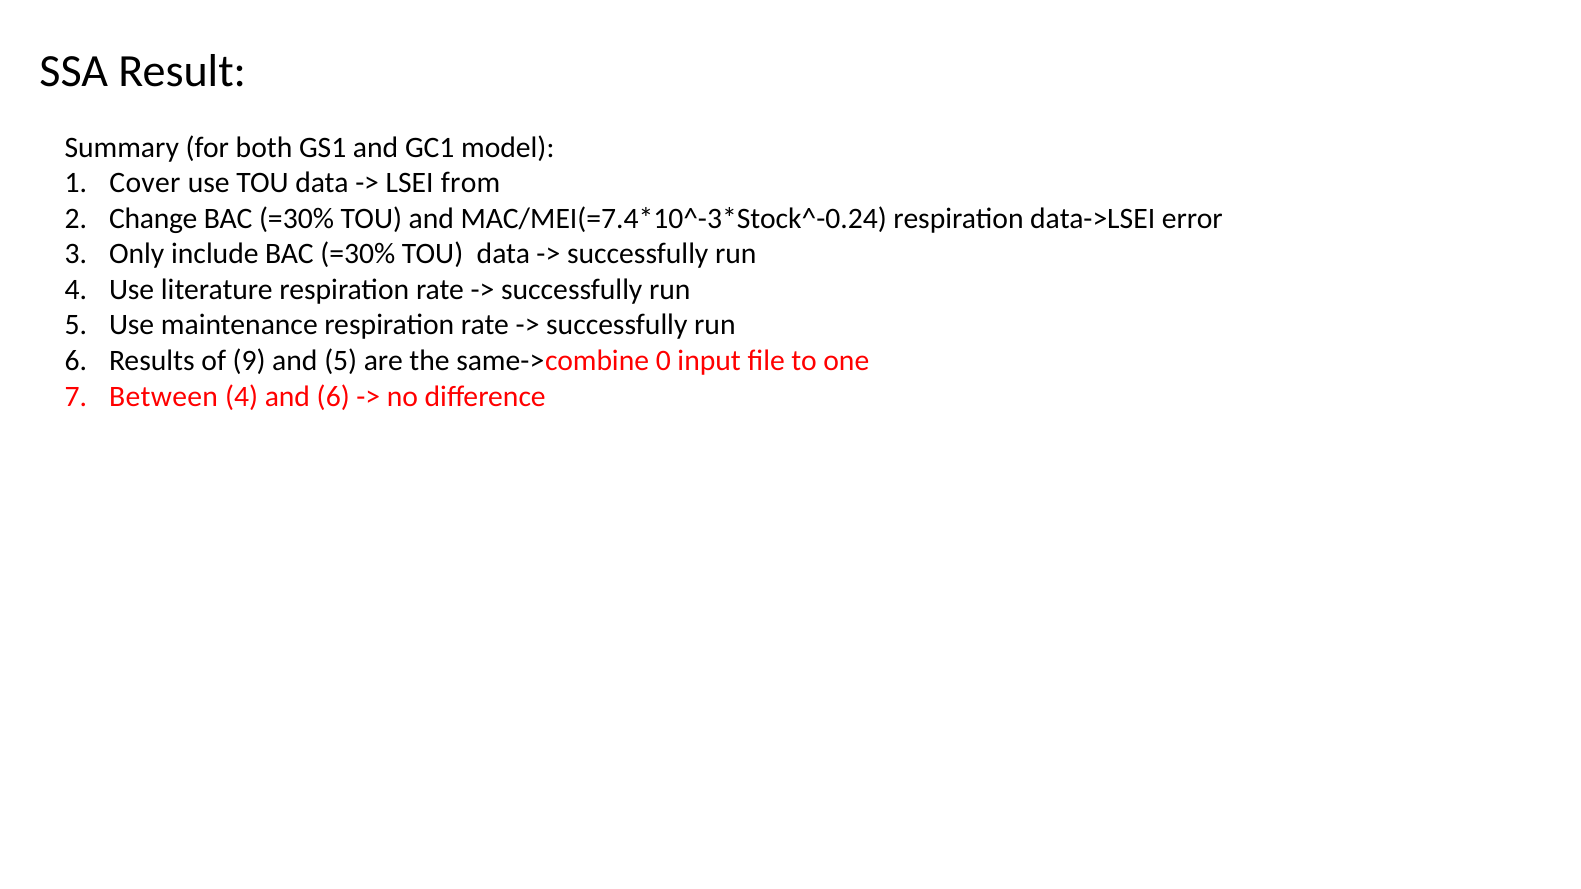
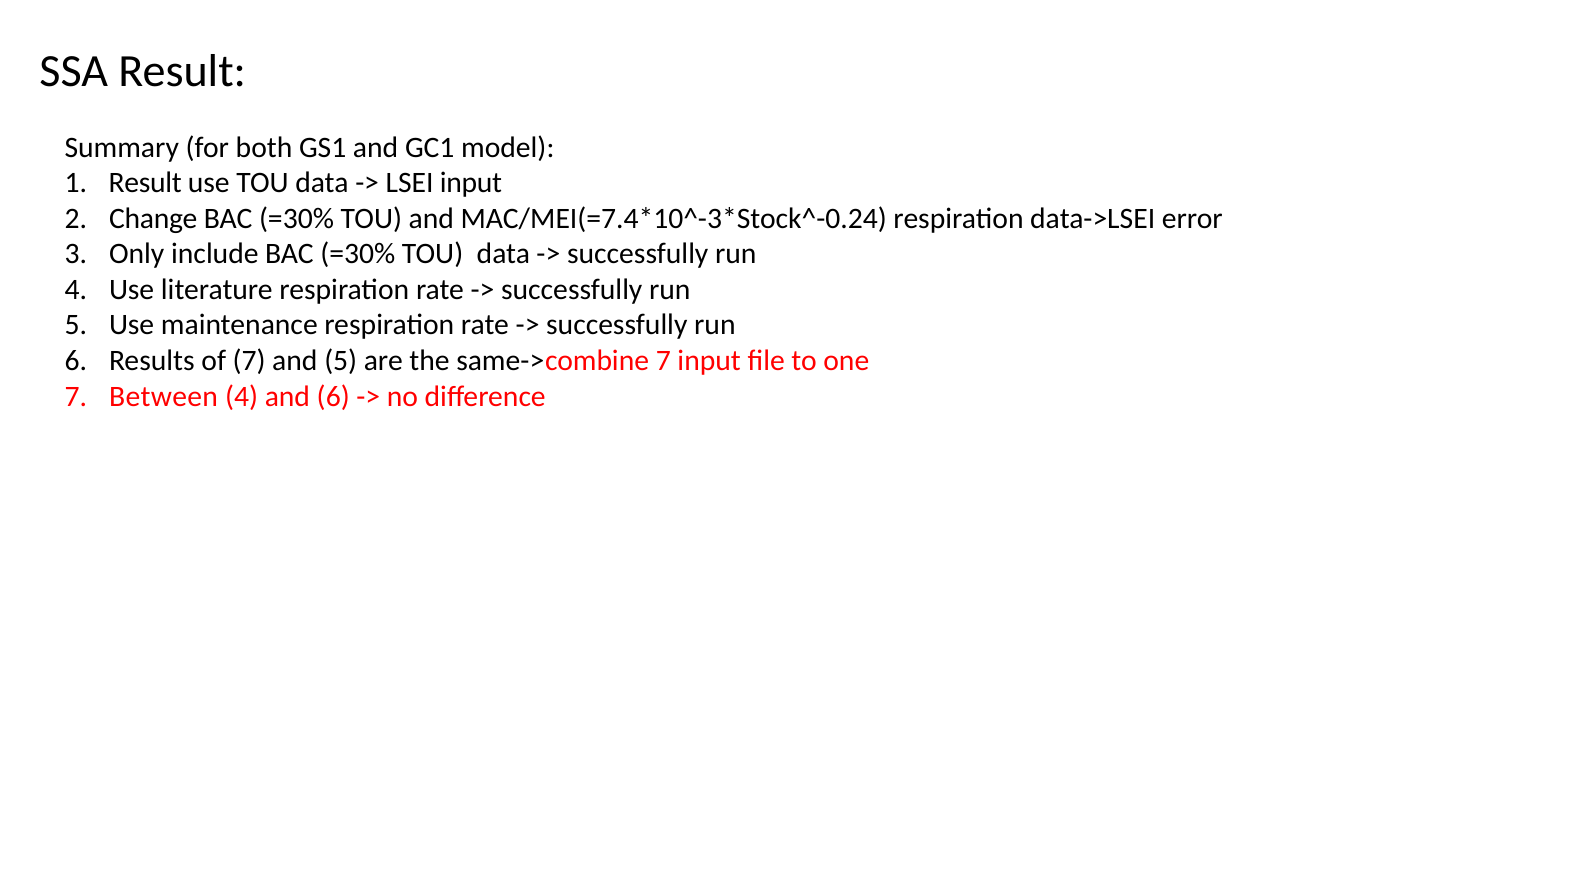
Cover: Cover -> Result (145, 183)
LSEI from: from -> input (471, 183)
of 9: 9 -> 7 (249, 361)
same->combine 0: 0 -> 7 (663, 361)
